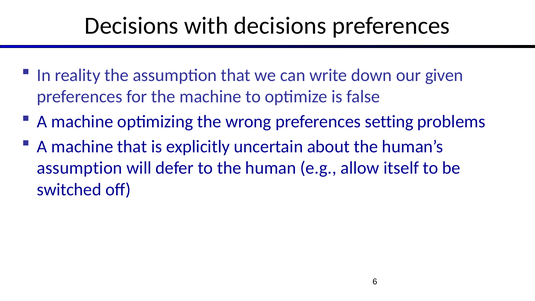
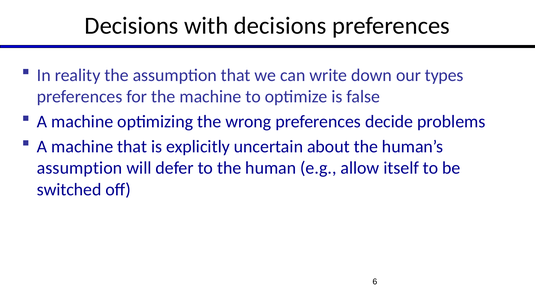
given: given -> types (444, 75)
setting: setting -> decide (389, 122)
